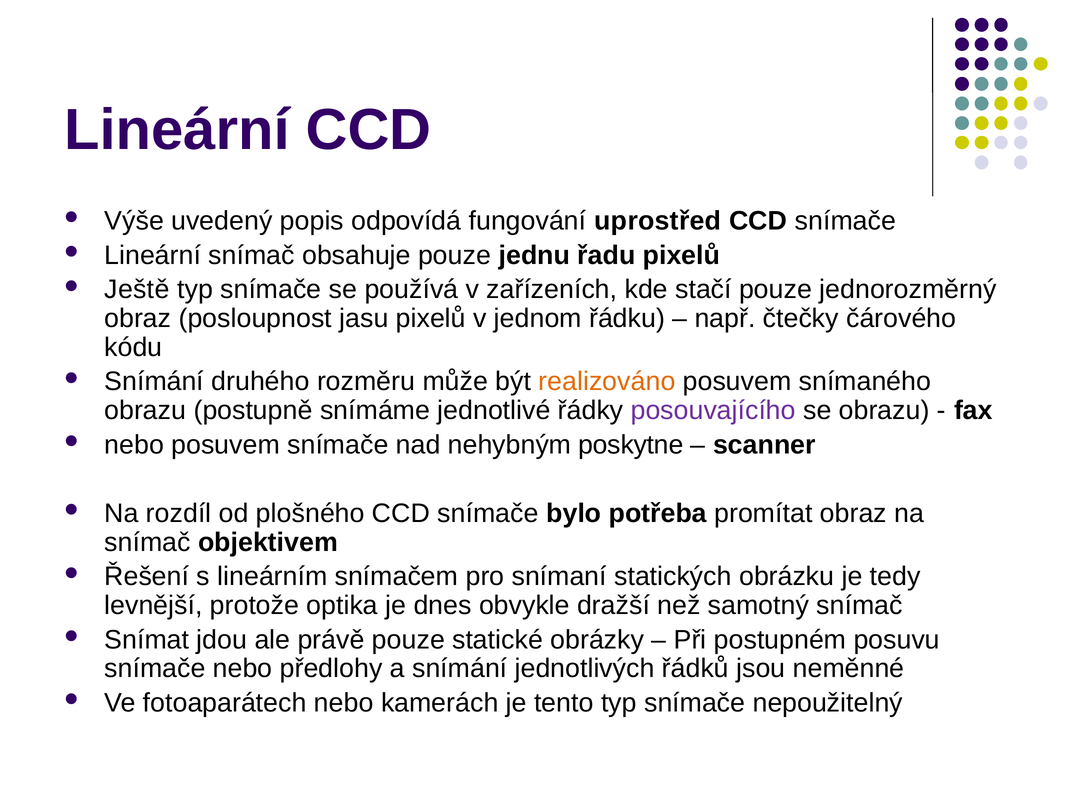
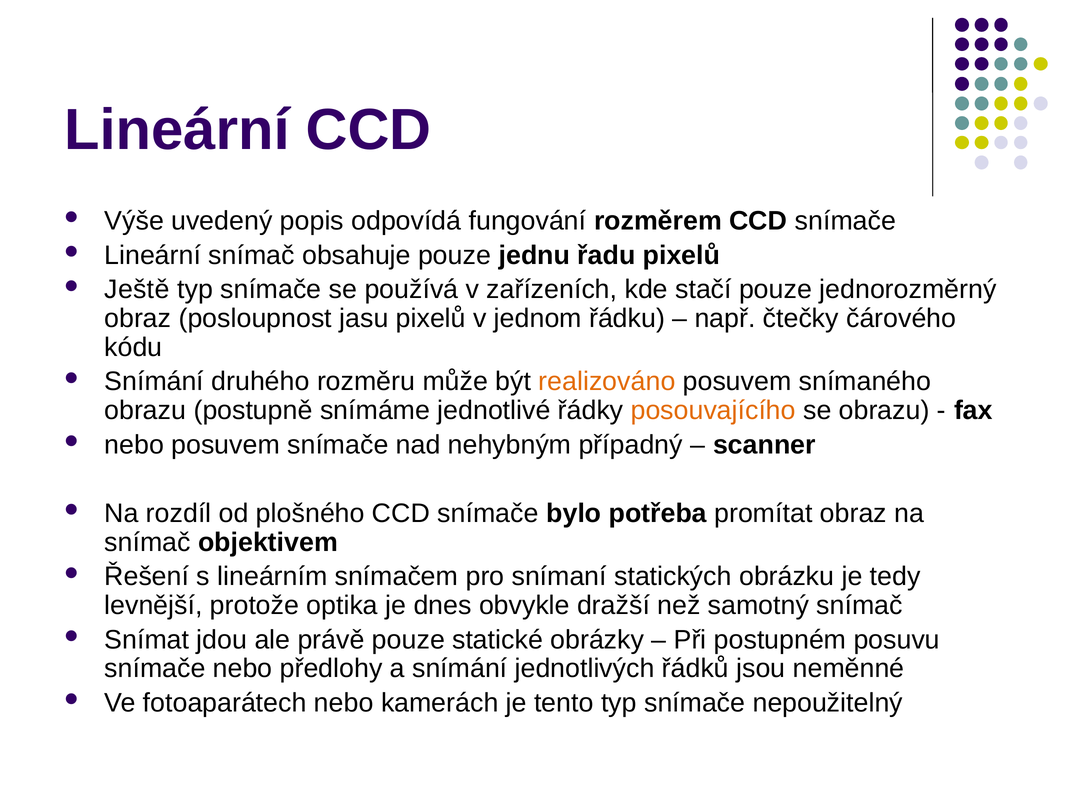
uprostřed: uprostřed -> rozměrem (658, 221)
posouvajícího colour: purple -> orange (713, 411)
poskytne: poskytne -> případný (631, 445)
